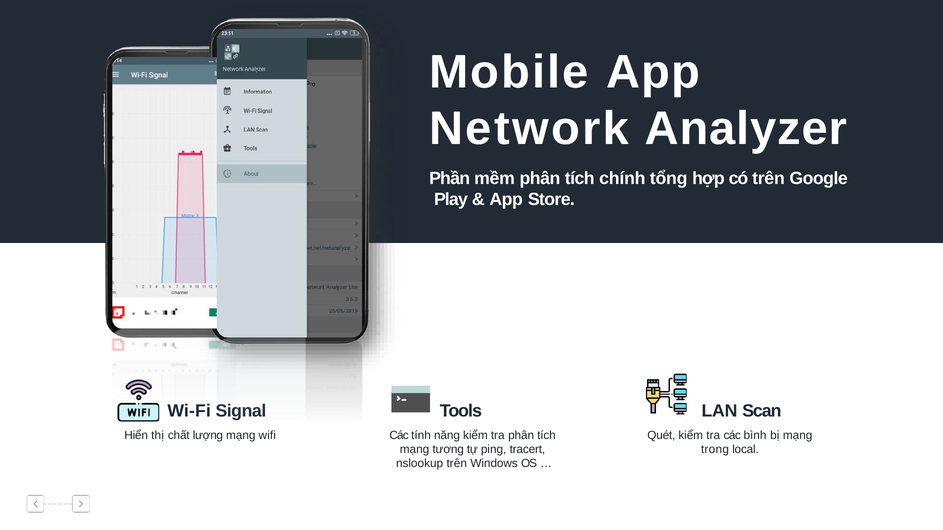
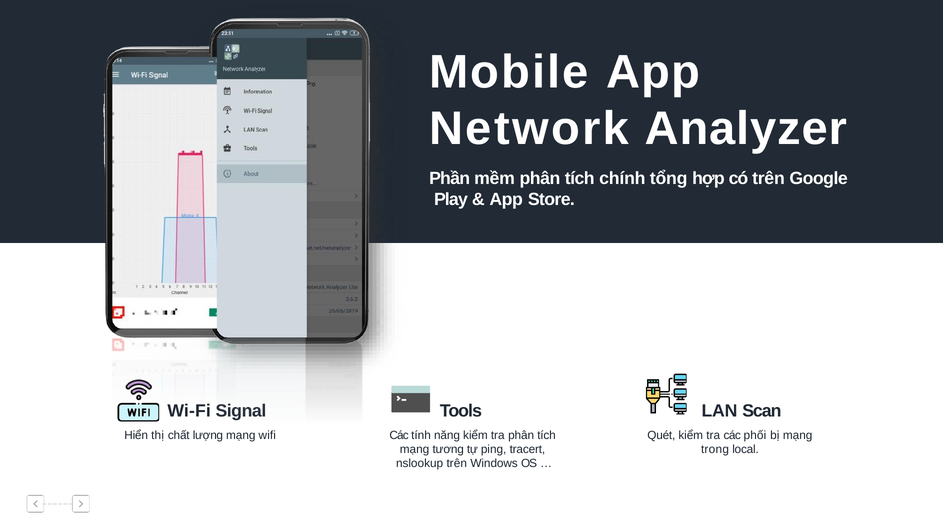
bình: bình -> phối (755, 435)
